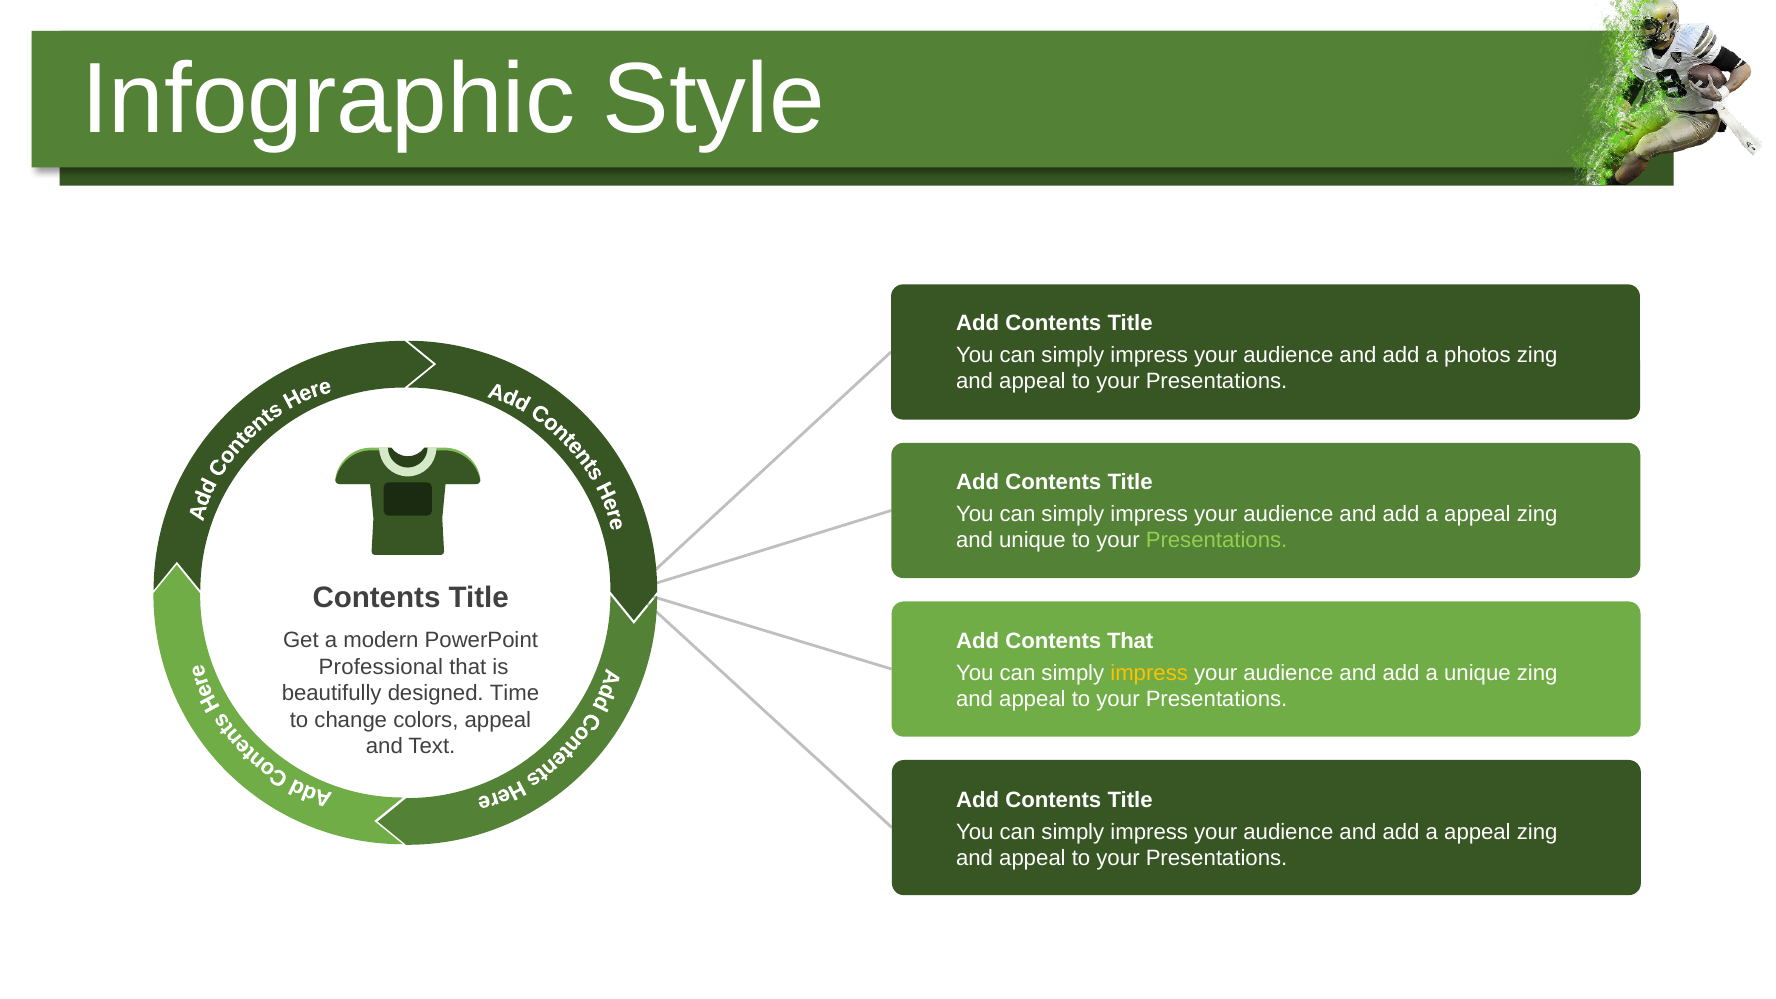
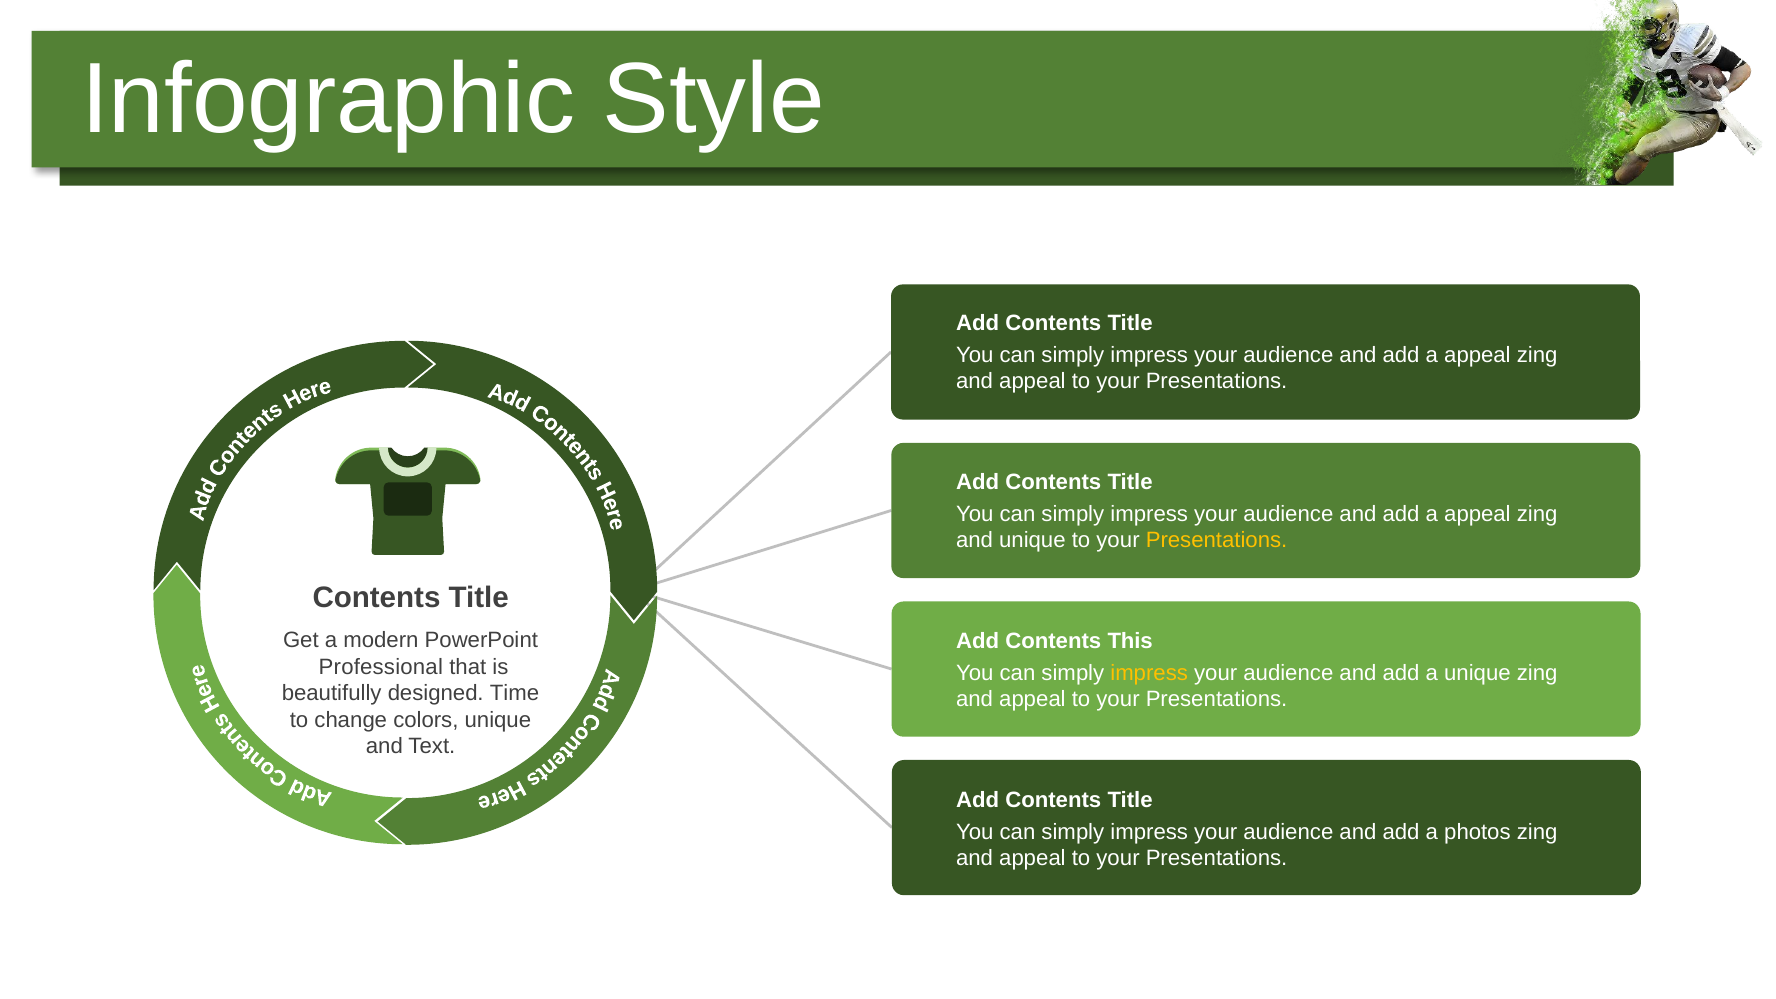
photos: photos -> appeal (1477, 355)
Presentations colour: light green -> yellow (1217, 541)
Contents That: That -> This (1130, 641)
colors appeal: appeal -> unique (498, 720)
appeal: appeal -> photos (1477, 832)
